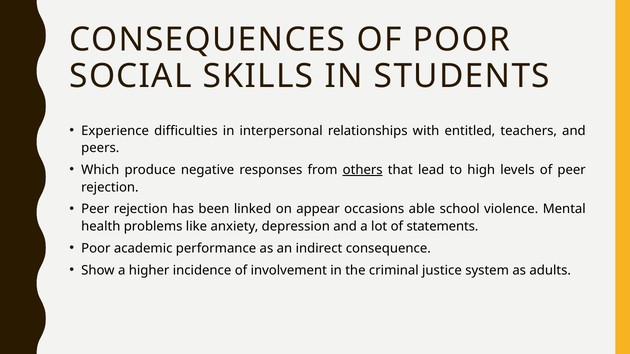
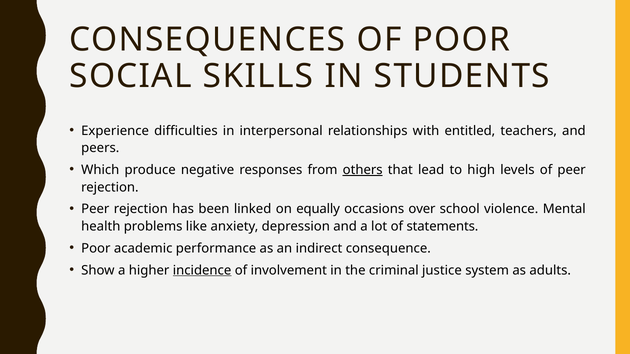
appear: appear -> equally (318, 209)
able: able -> over (422, 209)
incidence underline: none -> present (202, 270)
